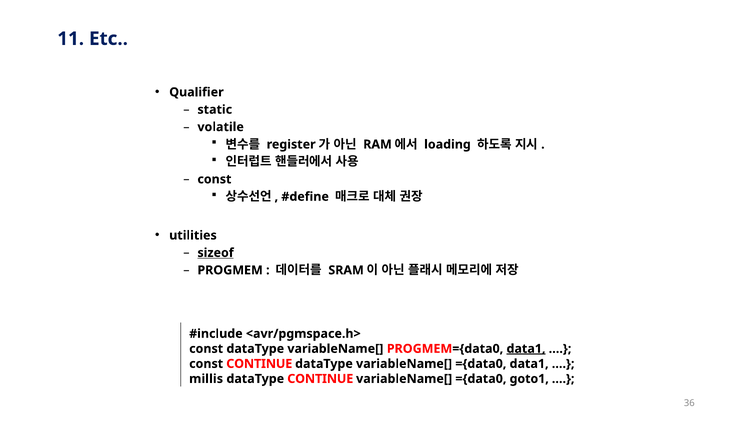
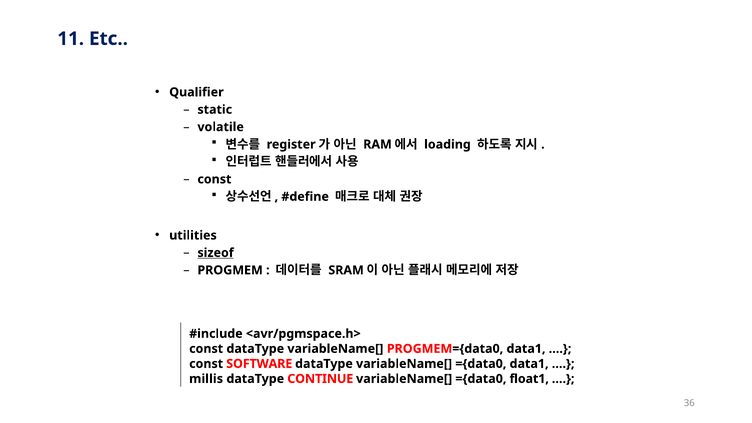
data1 underline: present -> none (526, 349)
const CONTINUE: CONTINUE -> SOFTWARE (259, 364)
goto1: goto1 -> float1 (529, 379)
